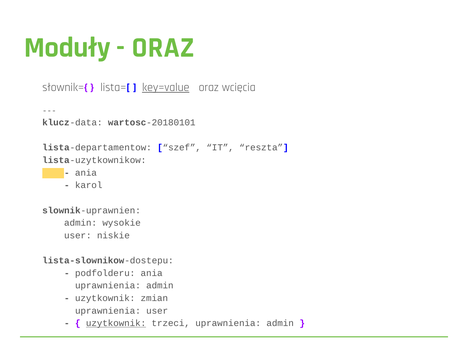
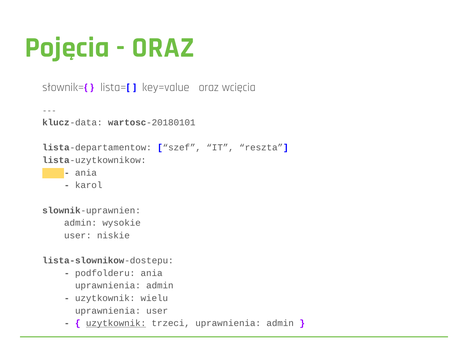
Moduły: Moduły -> Pojęcia (67, 47)
key=value underline: present -> none (166, 87)
zmian: zmian -> wielu (154, 298)
